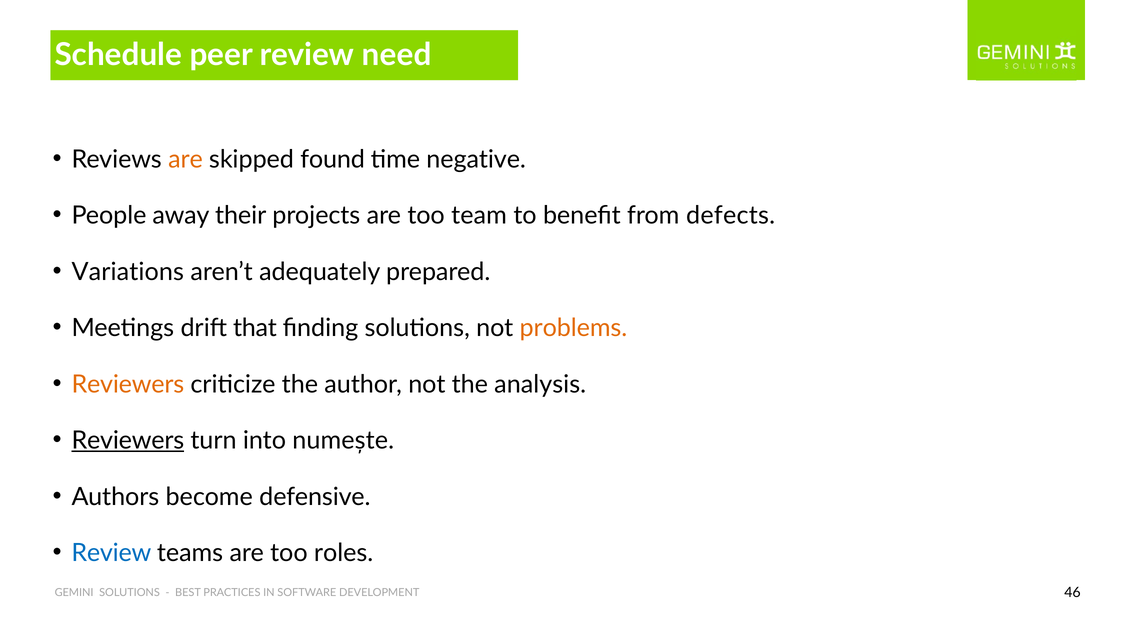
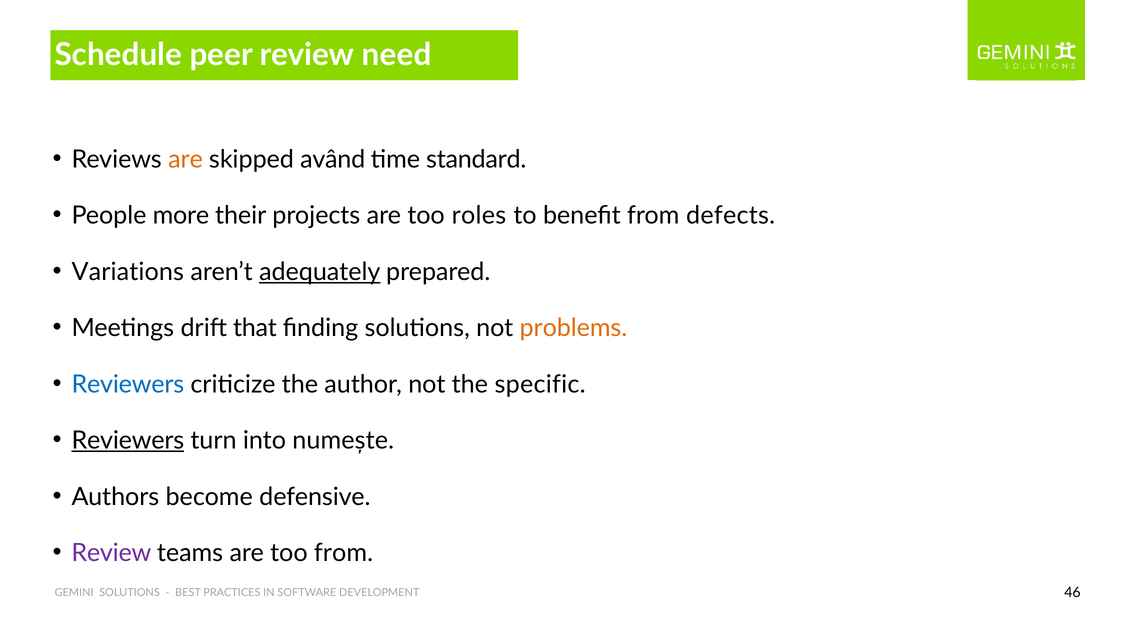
found: found -> având (333, 159)
negative: negative -> standard (476, 159)
away: away -> more (181, 216)
team: team -> roles (479, 216)
adequately underline: none -> present (320, 272)
Reviewers colour: orange -> blue (128, 385)
analysis: analysis -> specific (540, 385)
Review colour: blue -> purple (111, 553)
too roles: roles -> from (344, 553)
